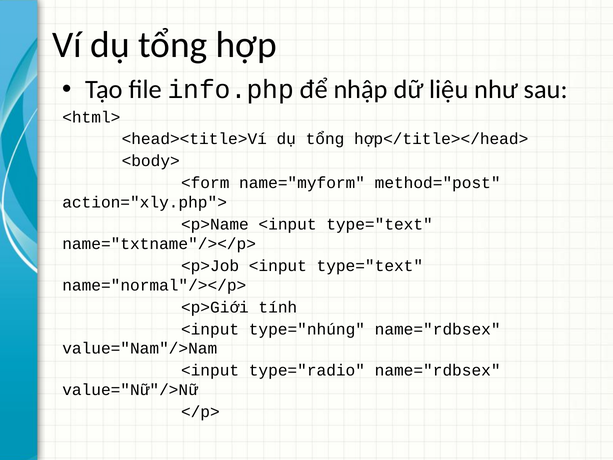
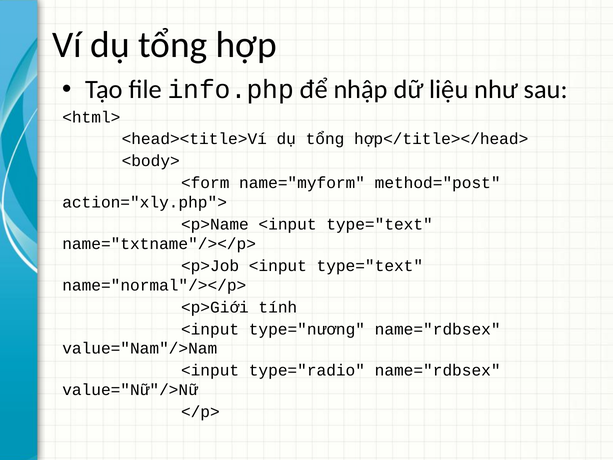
type="nhúng: type="nhúng -> type="nương (307, 329)
